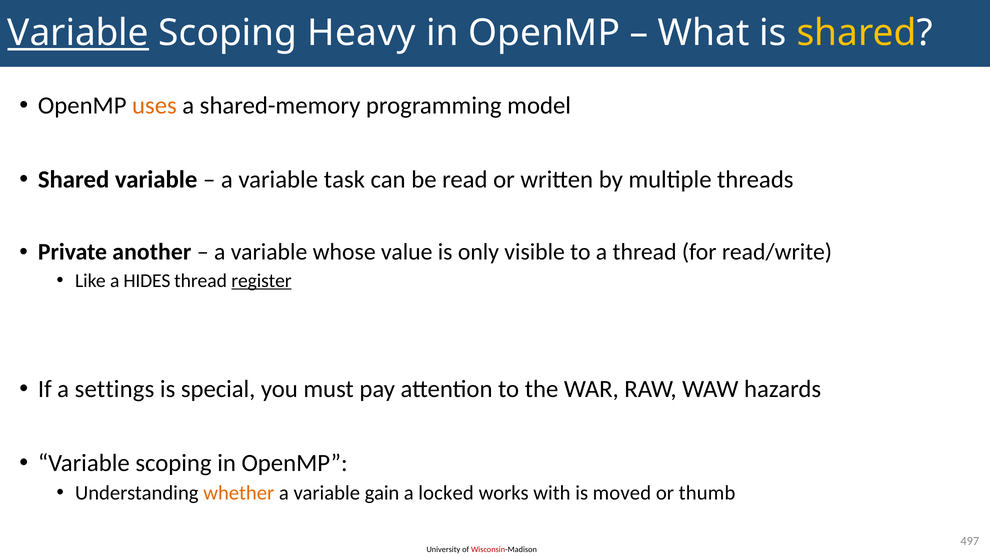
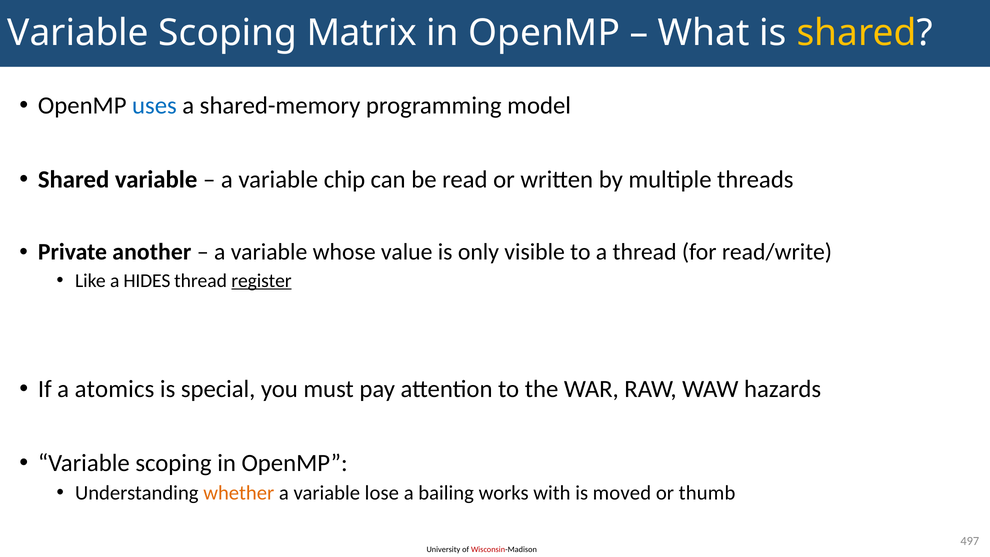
Variable underline: present -> none (78, 33)
Heavy: Heavy -> Matrix (362, 33)
uses colour: orange -> blue (154, 106)
task: task -> chip (345, 180)
settings: settings -> atomics (114, 389)
gain: gain -> lose (382, 493)
locked: locked -> bailing (446, 493)
